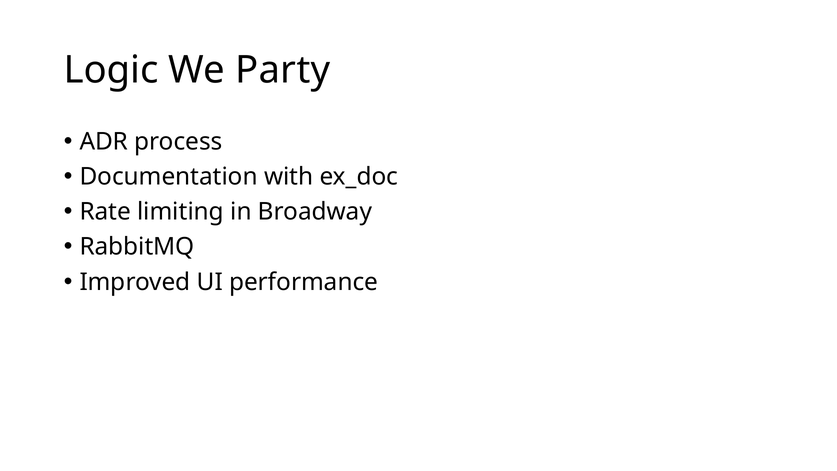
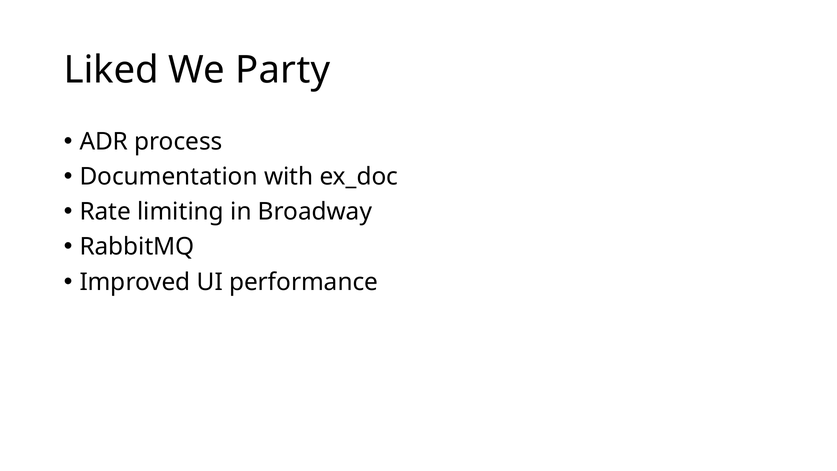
Logic: Logic -> Liked (111, 70)
